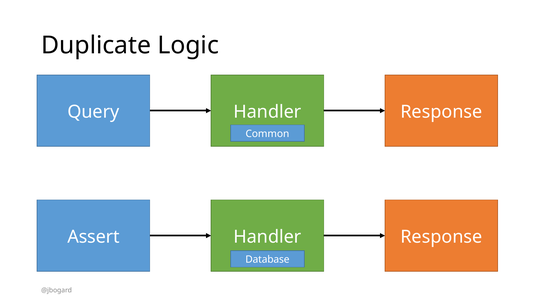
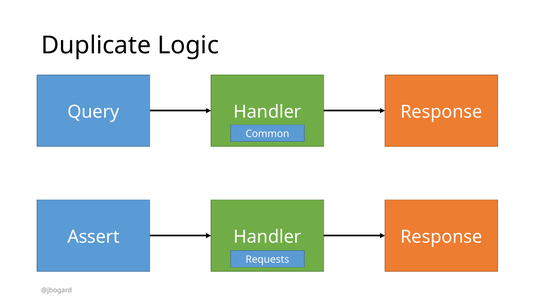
Database: Database -> Requests (267, 259)
